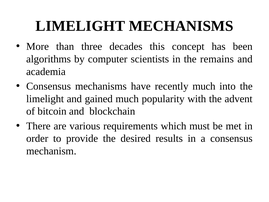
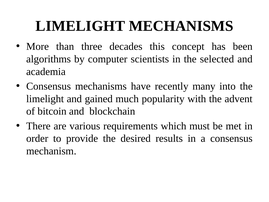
remains: remains -> selected (217, 59)
recently much: much -> many (204, 86)
